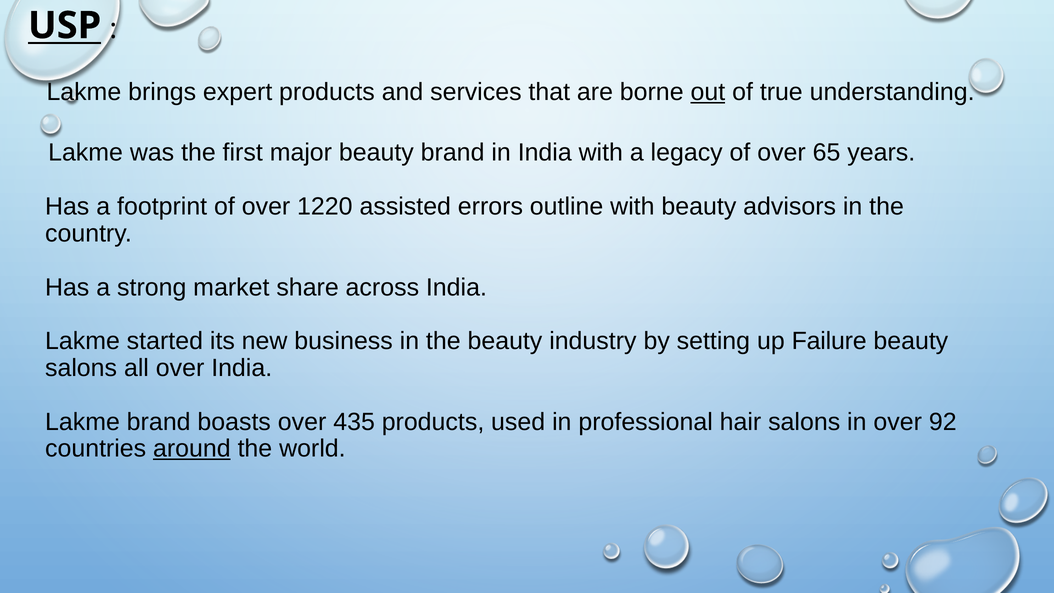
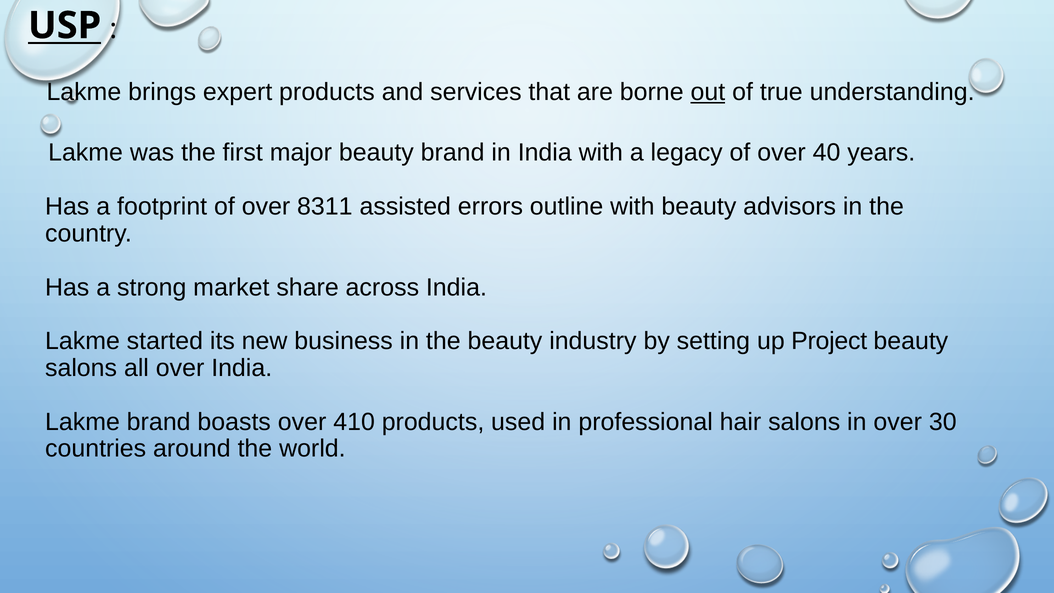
65: 65 -> 40 (827, 152)
1220: 1220 -> 8311 (325, 207)
Failure: Failure -> Project (829, 341)
435: 435 -> 410 (354, 422)
92: 92 -> 30 (943, 422)
around underline: present -> none (192, 449)
